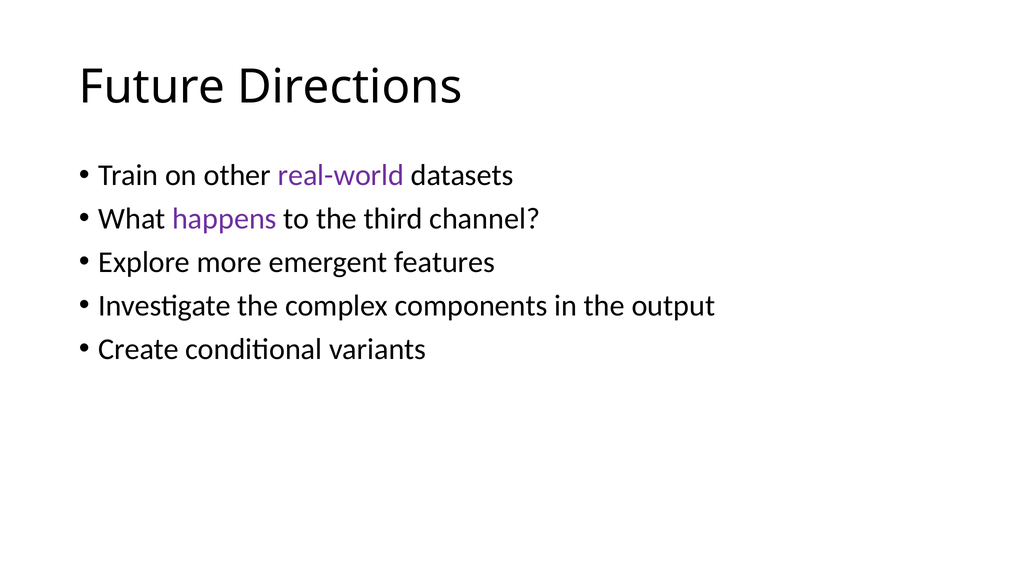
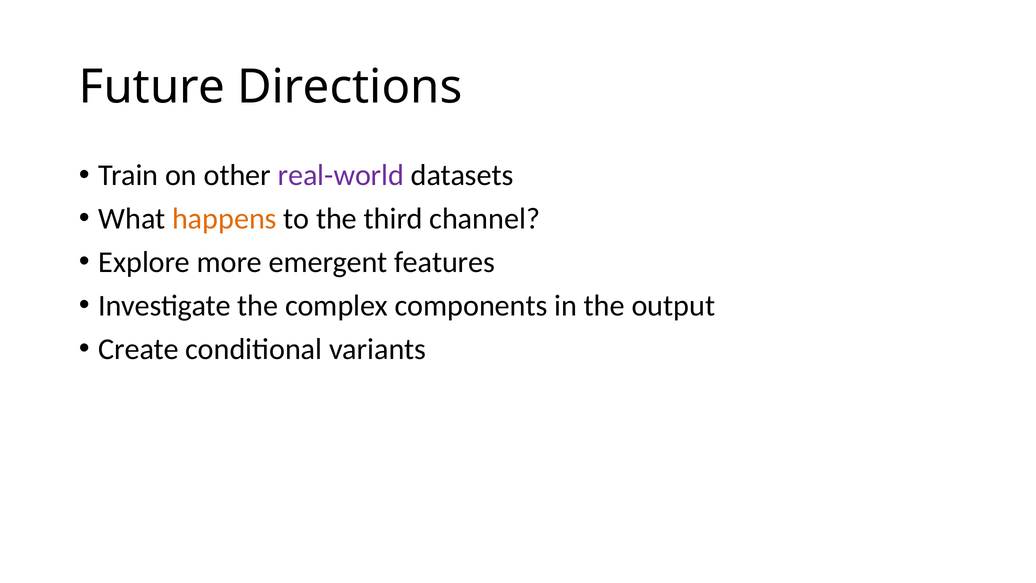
happens colour: purple -> orange (224, 219)
